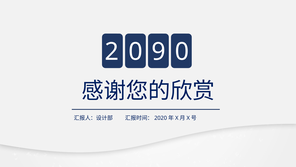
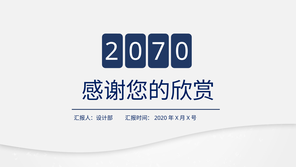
9: 9 -> 7 (159, 52)
